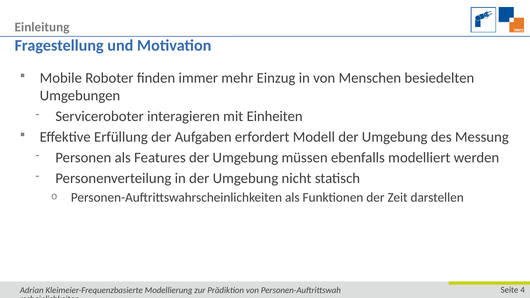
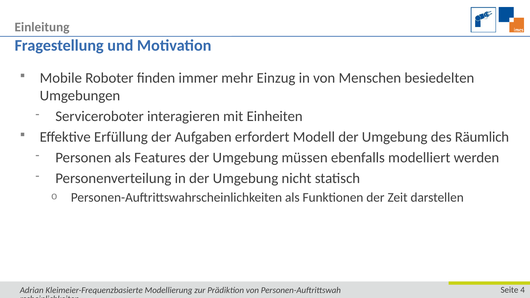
Messung: Messung -> Räumlich (482, 137)
